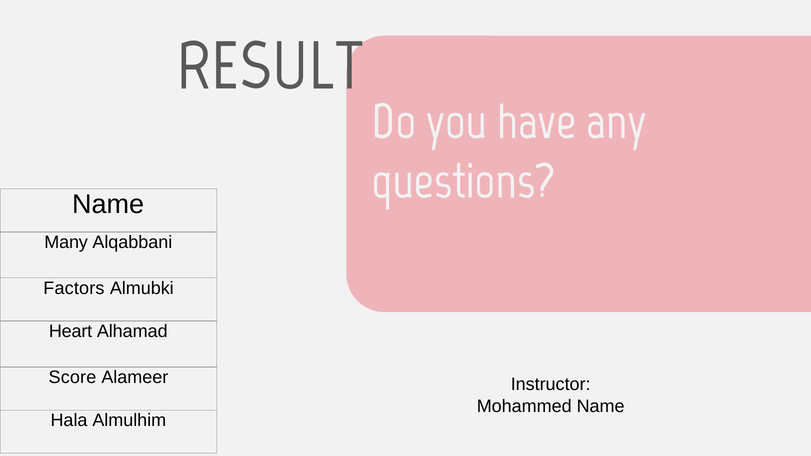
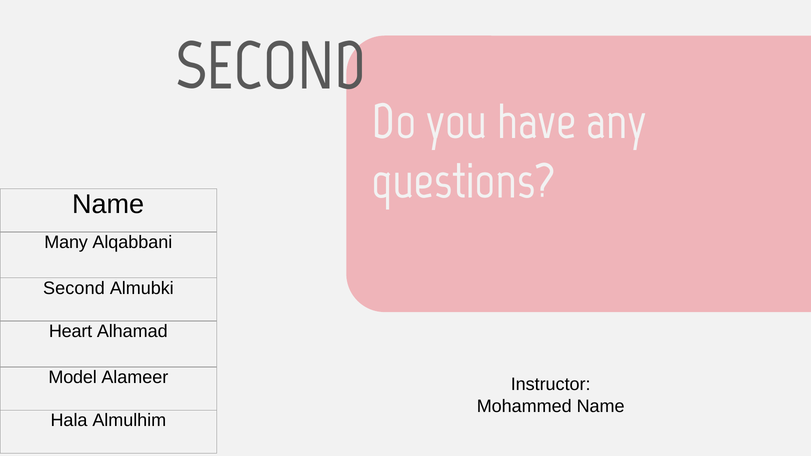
RESULT: RESULT -> SECOND (271, 67)
Factors: Factors -> Second (74, 288)
Score: Score -> Model (73, 377)
